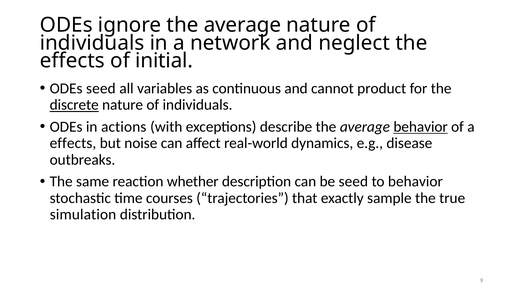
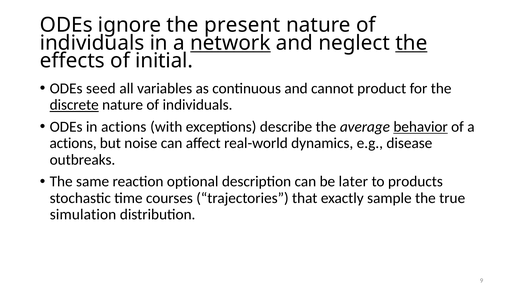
ignore the average: average -> present (242, 25)
network underline: none -> present (230, 43)
the underline: none -> present (411, 43)
effects: effects -> actions (73, 143)
whether: whether -> optional (193, 182)
be seed: seed -> later (353, 182)
to behavior: behavior -> products (415, 182)
